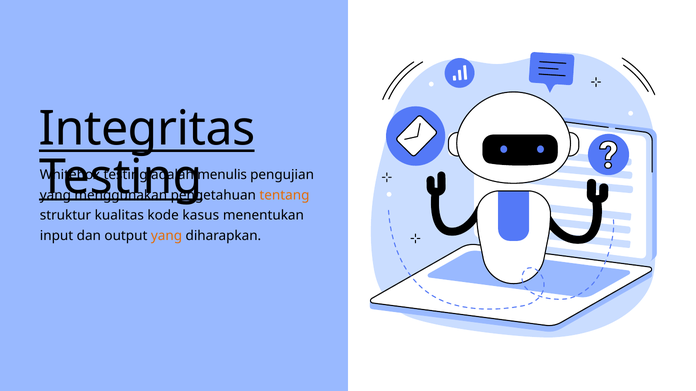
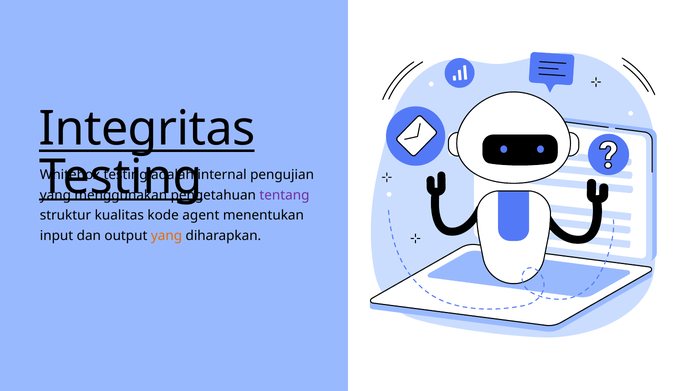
menulis: menulis -> internal (222, 175)
tentang colour: orange -> purple (284, 195)
kasus: kasus -> agent (201, 216)
